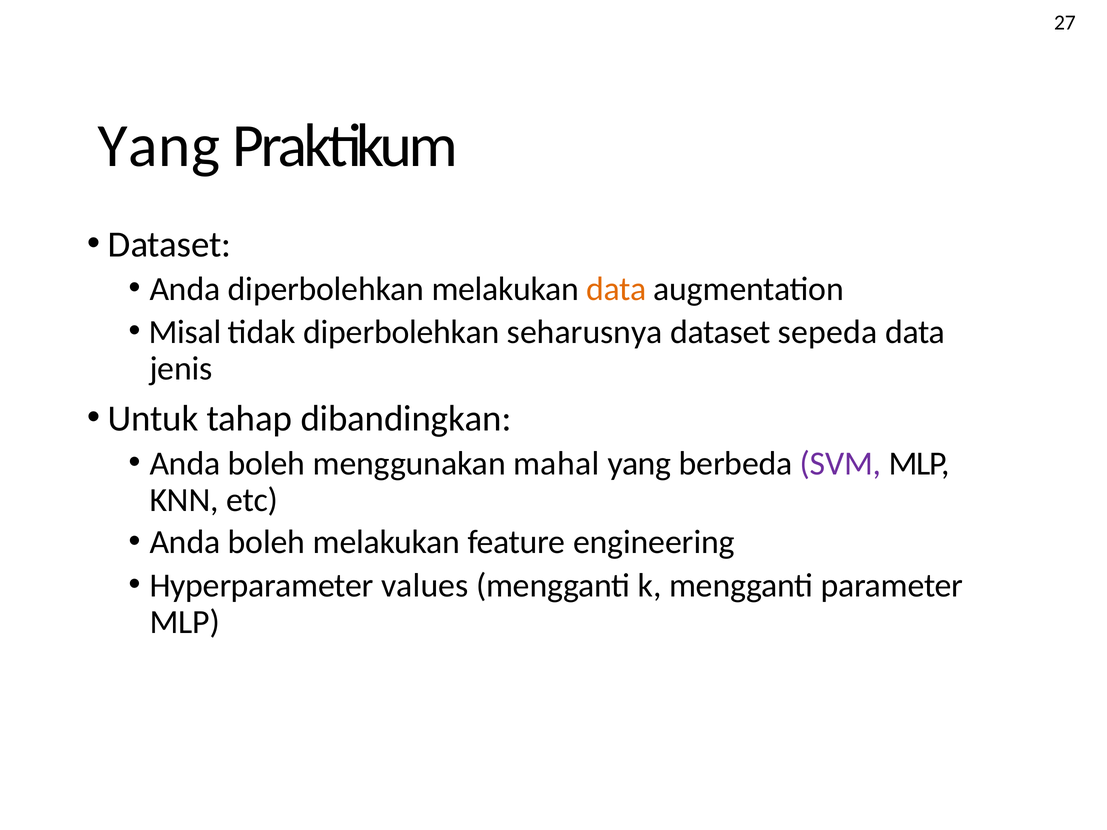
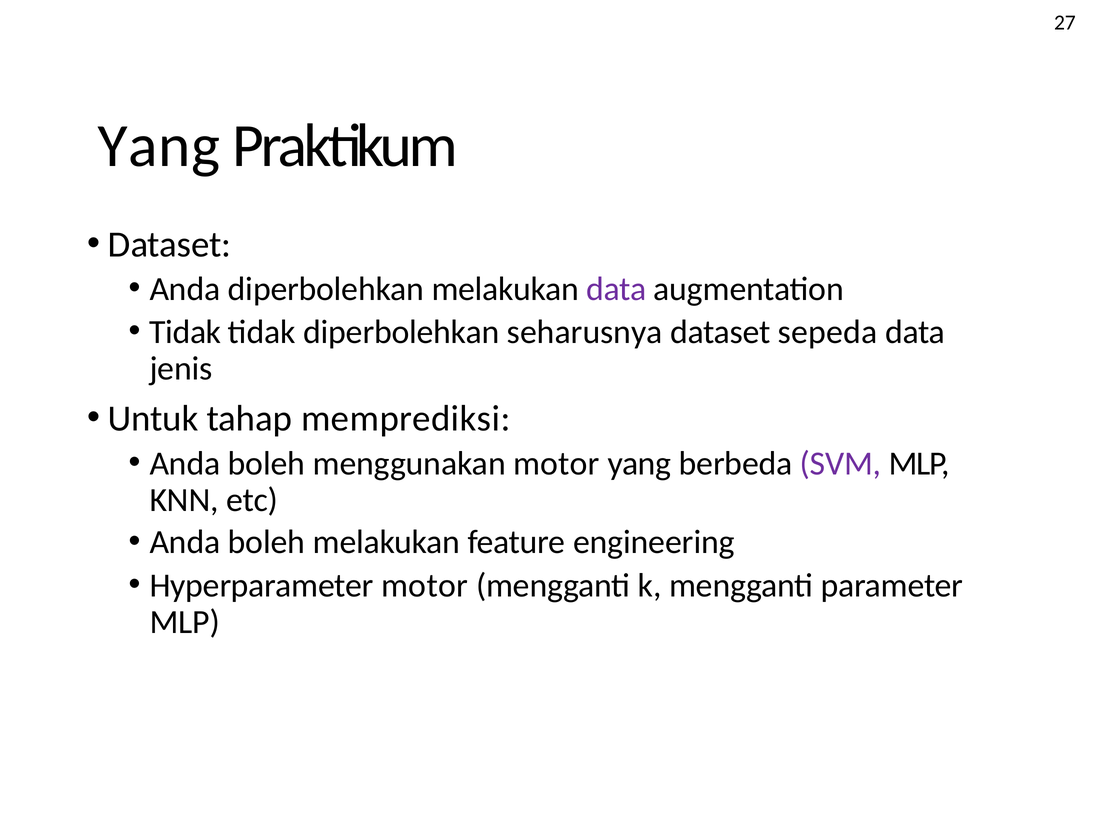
data colour: orange -> purple (616, 289)
Misal: Misal -> Tidak (185, 332)
dibandingkan: dibandingkan -> memprediksi (406, 419)
menggunakan mahal: mahal -> motor (556, 464)
Hyperparameter values: values -> motor (425, 586)
